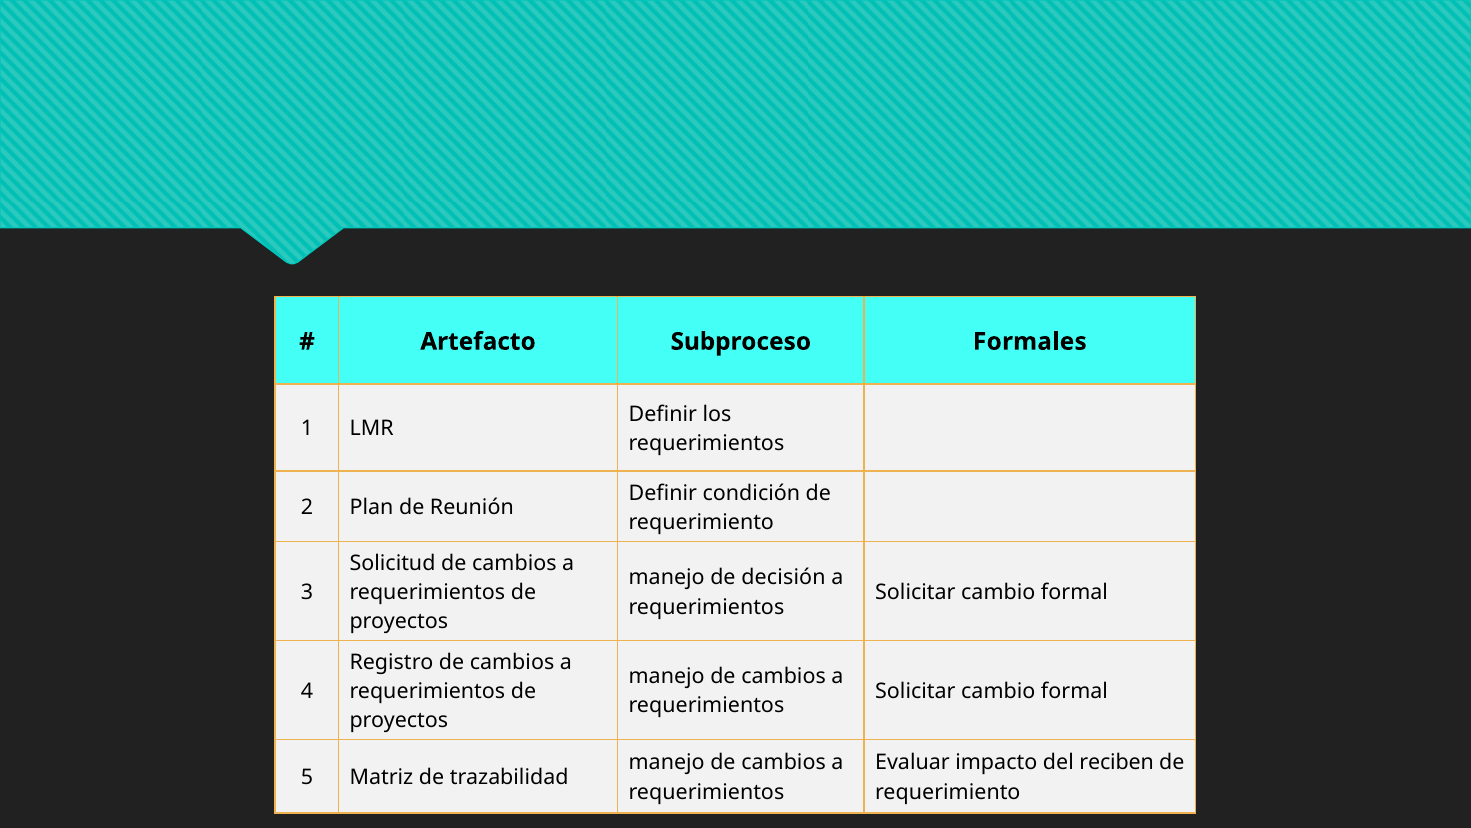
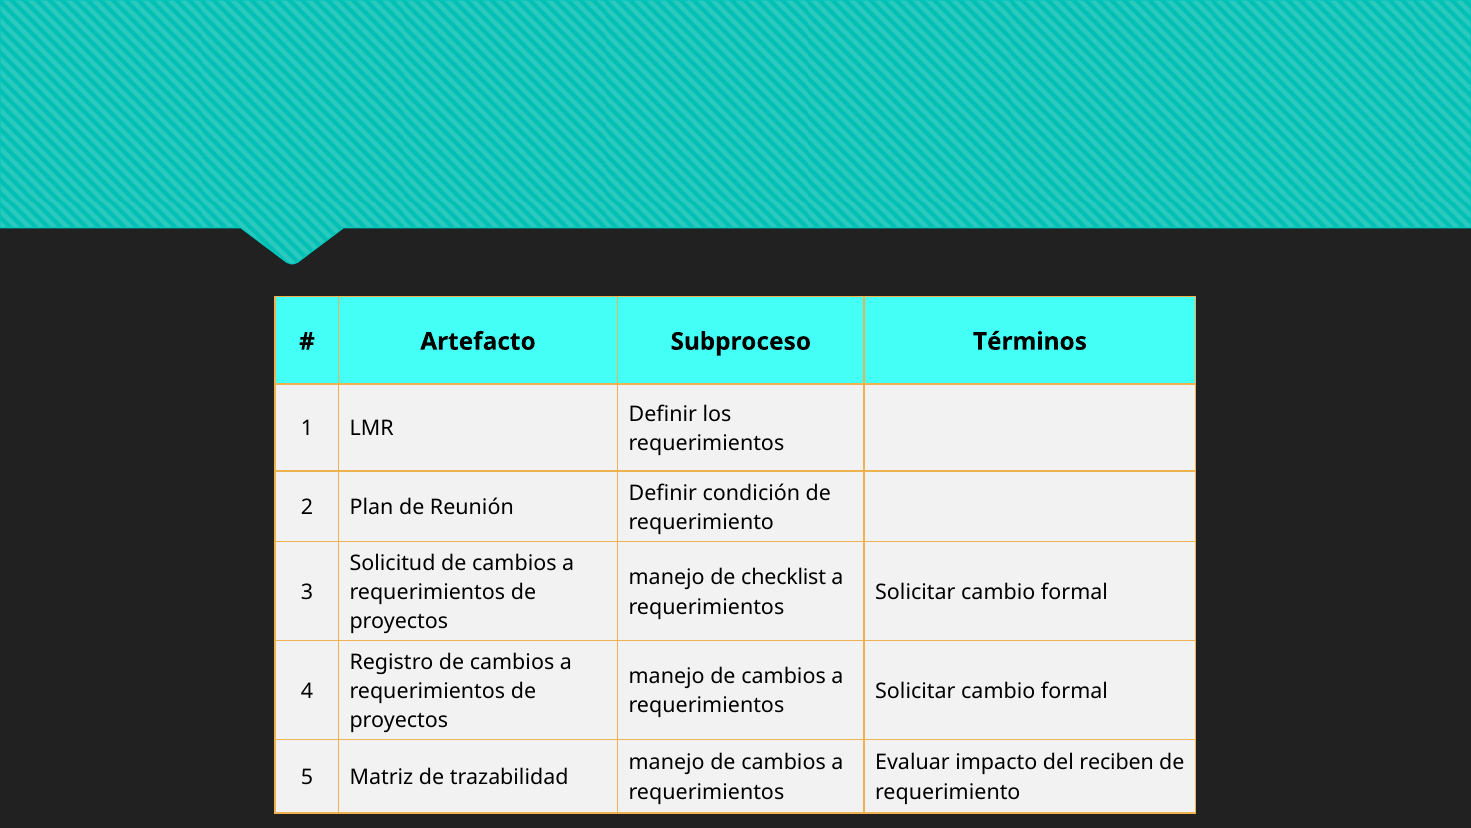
Formales: Formales -> Términos (1030, 341)
decisión: decisión -> checklist (784, 577)
